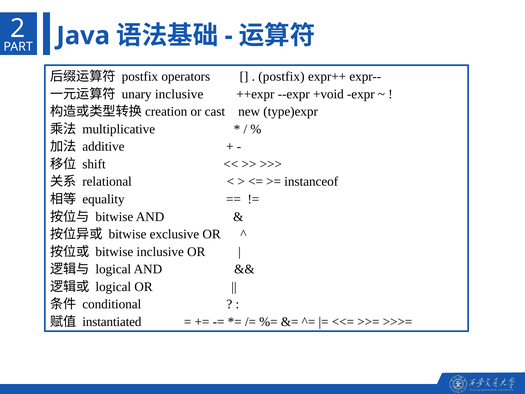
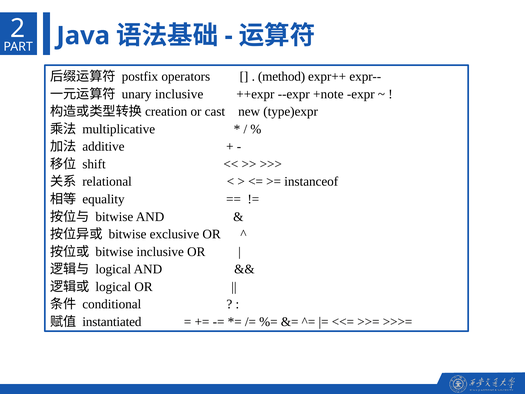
postfix: postfix -> method (282, 76)
+void: +void -> +note (328, 94)
